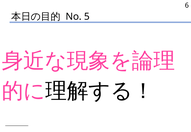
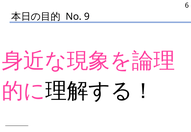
5: 5 -> 9 (87, 17)
